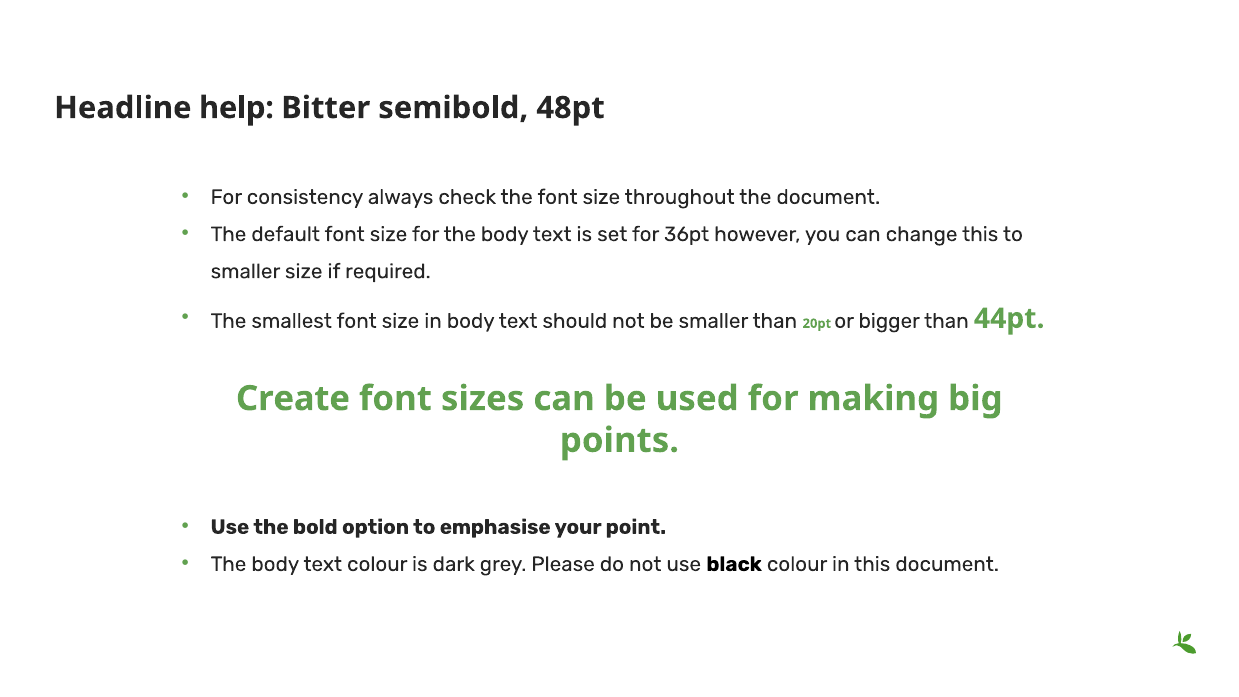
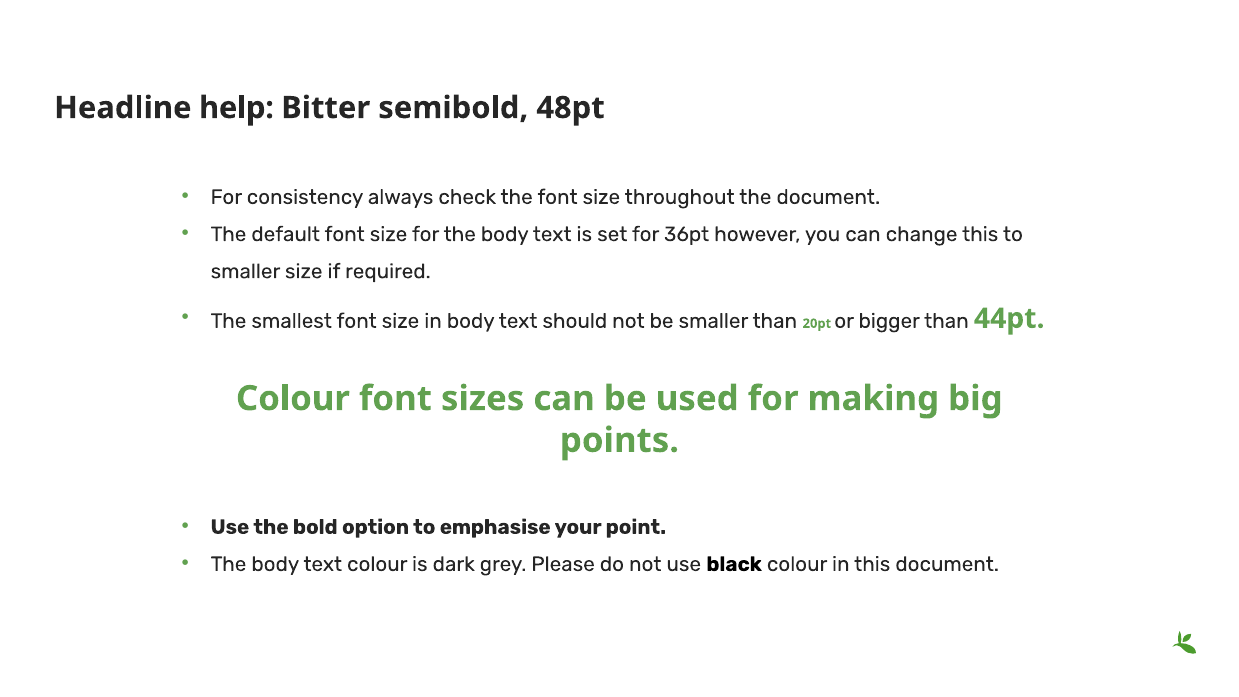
Create: Create -> Colour (293, 399)
